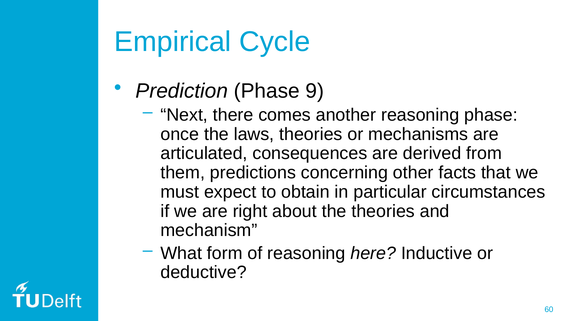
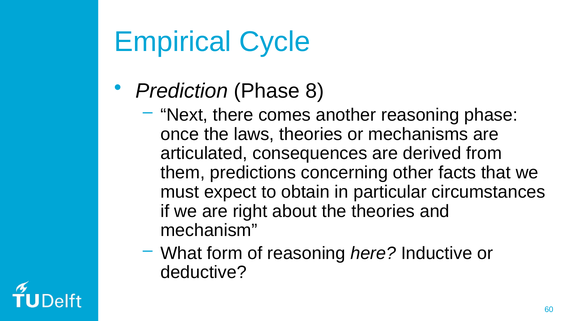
9: 9 -> 8 (315, 91)
